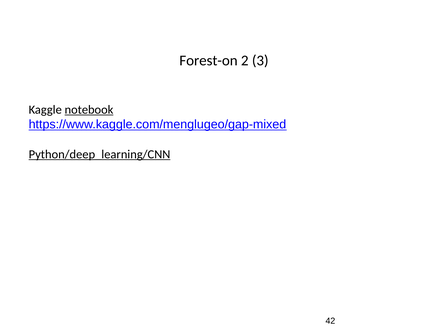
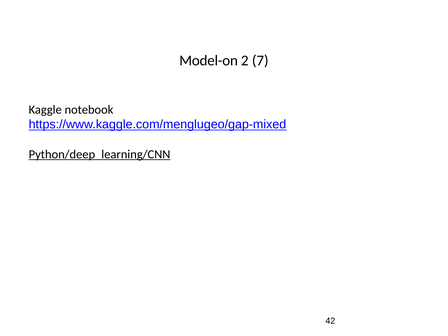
Forest-on: Forest-on -> Model-on (209, 60)
3: 3 -> 7 (260, 60)
notebook underline: present -> none (89, 110)
